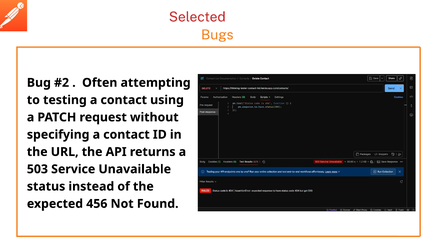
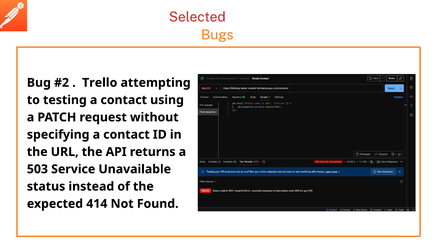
Often: Often -> Trello (100, 83)
456: 456 -> 414 (97, 204)
